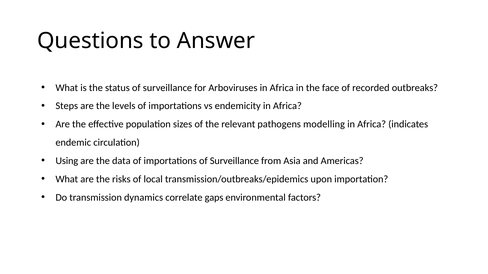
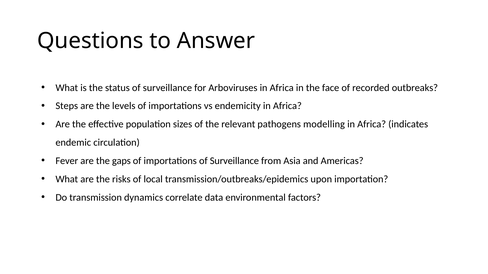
Using: Using -> Fever (67, 161)
data: data -> gaps (121, 161)
gaps: gaps -> data (214, 198)
